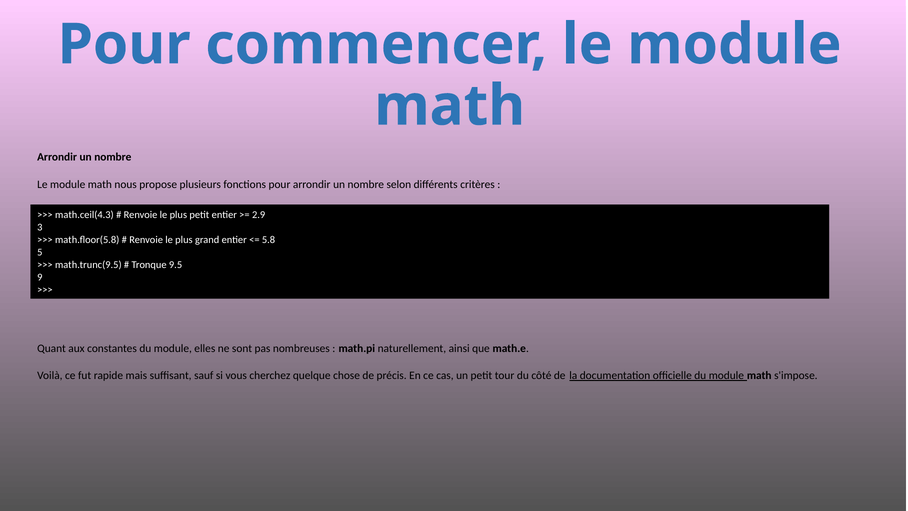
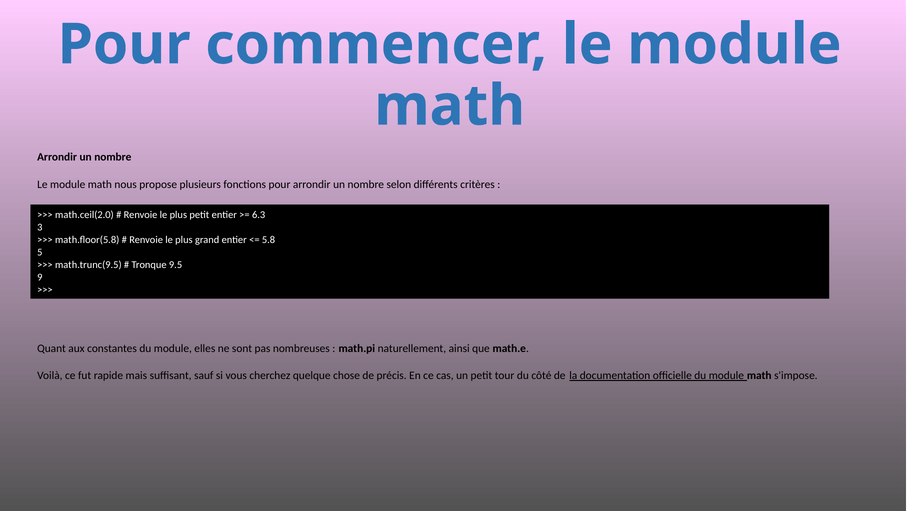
math.ceil(4.3: math.ceil(4.3 -> math.ceil(2.0 (84, 215)
2.9: 2.9 -> 6.3 (259, 215)
